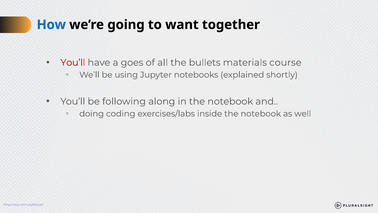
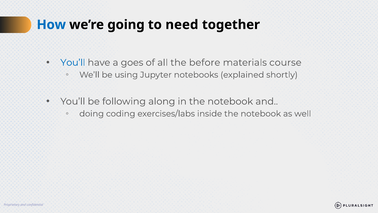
want: want -> need (182, 25)
You’ll colour: red -> blue (73, 62)
bullets: bullets -> before (205, 62)
